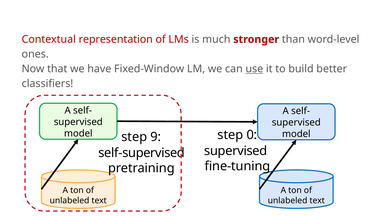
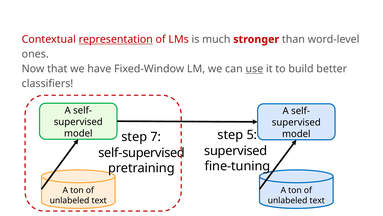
representation underline: none -> present (116, 39)
9: 9 -> 7 (156, 137)
0: 0 -> 5 (252, 135)
